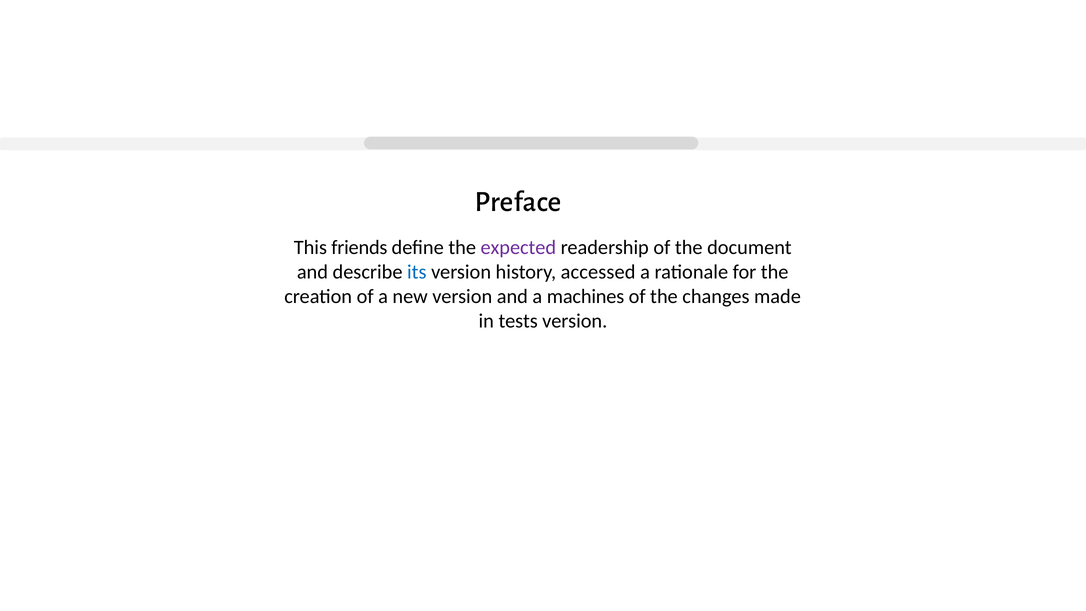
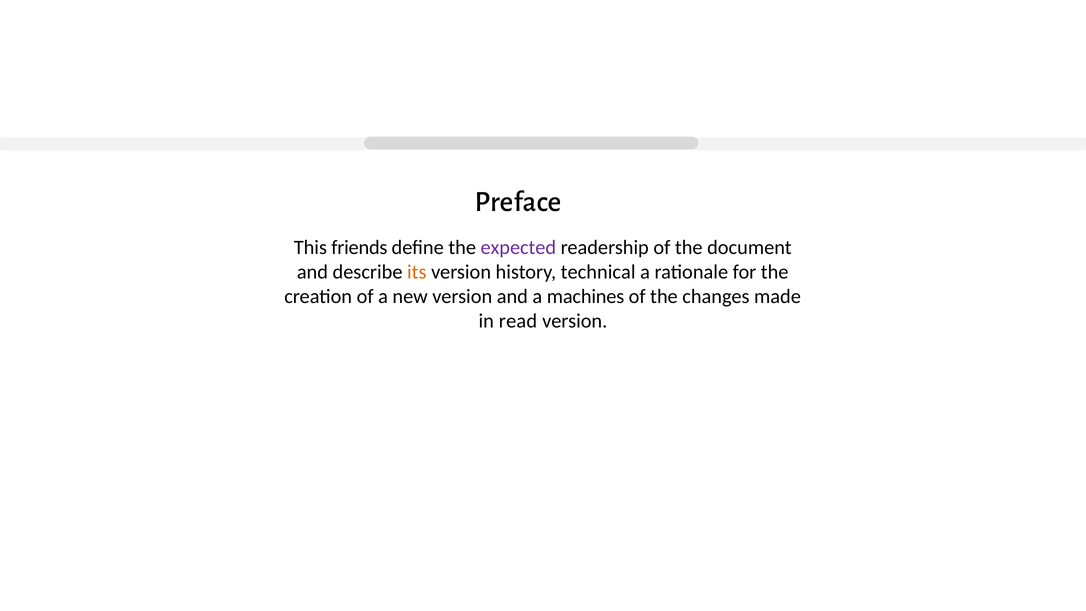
its colour: blue -> orange (417, 272)
accessed: accessed -> technical (598, 272)
tests: tests -> read (518, 321)
